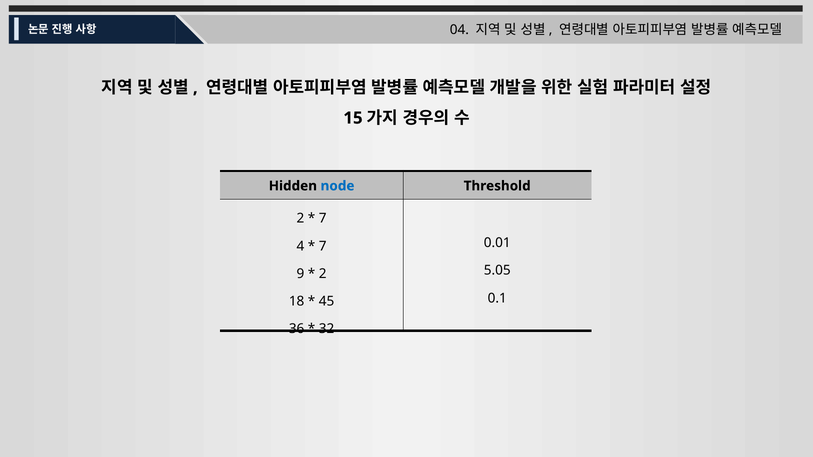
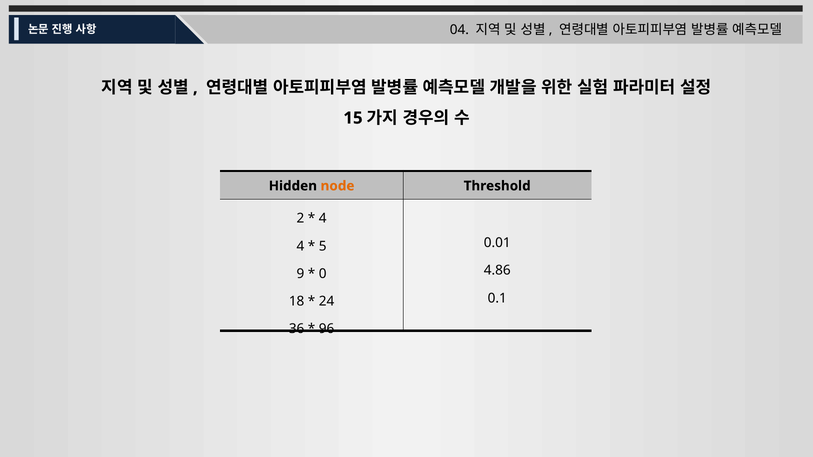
node colour: blue -> orange (337, 186)
7: 7 -> 4 (323, 219)
7: 7 -> 5 (323, 246)
5.05: 5.05 -> 4.86 (497, 271)
2: 2 -> 0 (323, 274)
45: 45 -> 24 (327, 302)
32: 32 -> 96 (327, 329)
